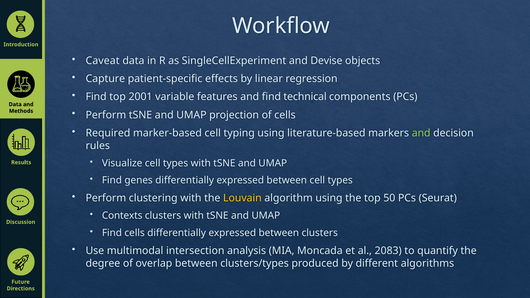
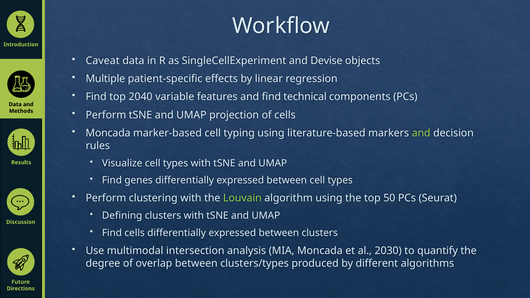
Capture: Capture -> Multiple (105, 79)
2001: 2001 -> 2040 (141, 97)
Required: Required -> Moncada (108, 133)
Louvain colour: yellow -> light green (242, 198)
Contexts: Contexts -> Defining (122, 216)
2083: 2083 -> 2030 (388, 251)
